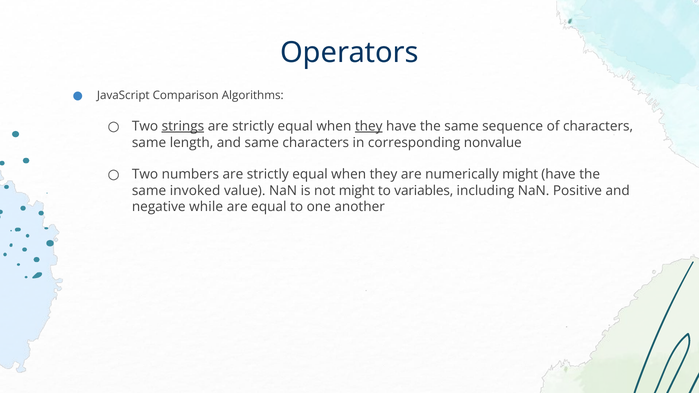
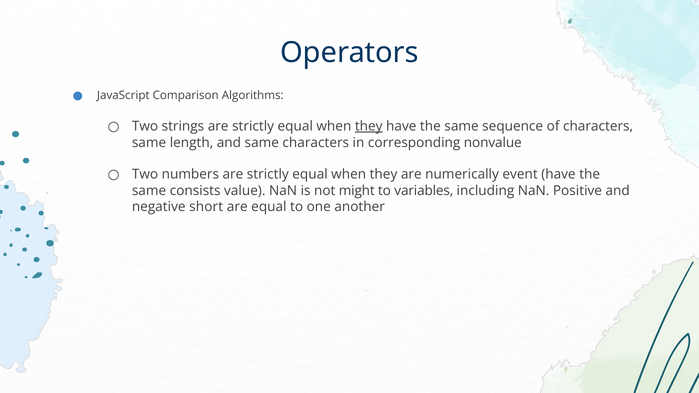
strings underline: present -> none (183, 126)
numerically might: might -> event (520, 174)
invoked: invoked -> consists (195, 191)
while: while -> short (206, 207)
